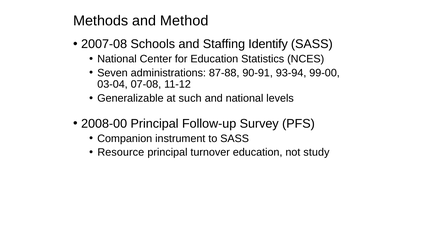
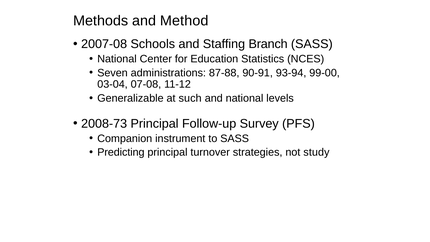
Identify: Identify -> Branch (268, 44)
2008-00: 2008-00 -> 2008-73 (104, 124)
Resource: Resource -> Predicting (121, 152)
turnover education: education -> strategies (258, 152)
